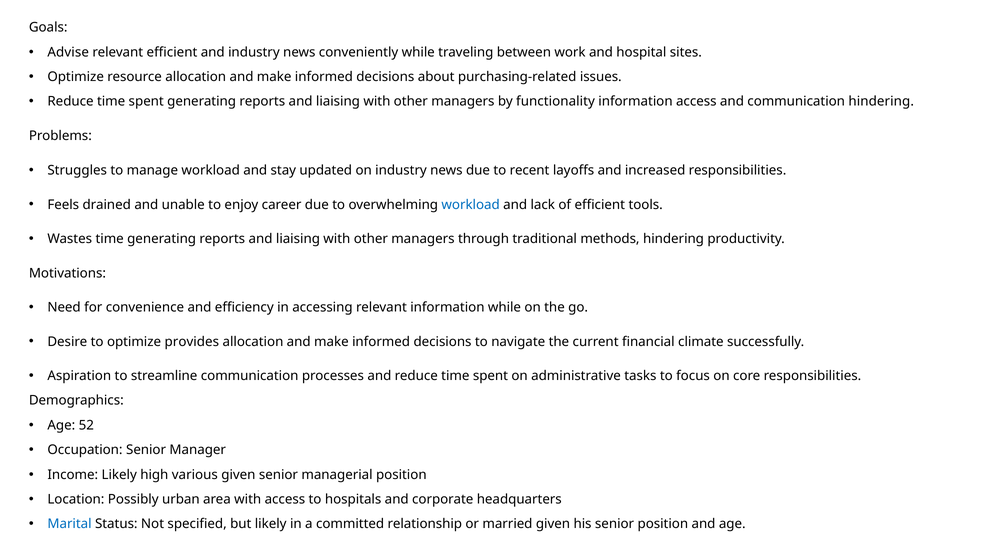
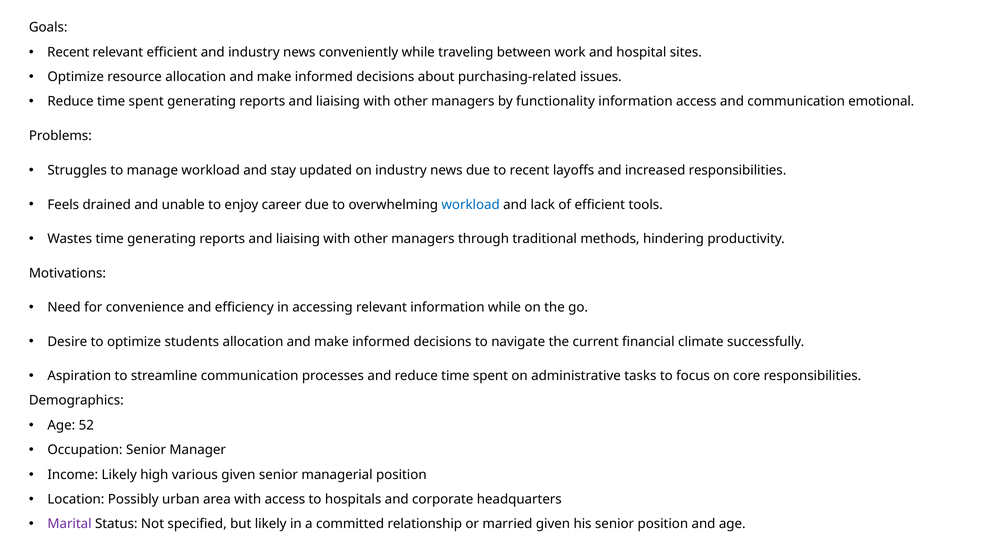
Advise: Advise -> Recent (68, 52)
communication hindering: hindering -> emotional (881, 102)
provides: provides -> students (192, 342)
Marital colour: blue -> purple (70, 525)
